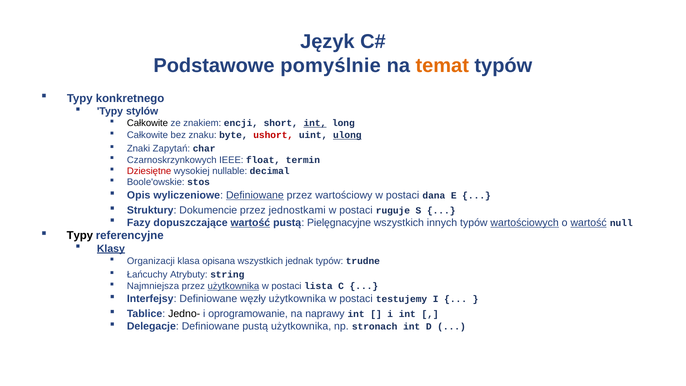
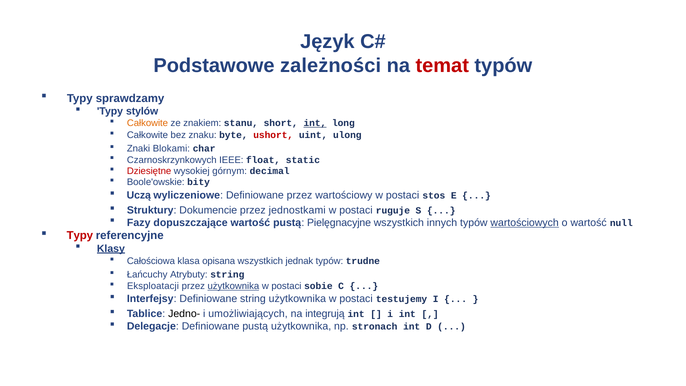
pomyślnie: pomyślnie -> zależności (331, 66)
temat colour: orange -> red (442, 66)
konkretnego: konkretnego -> sprawdzamy (130, 98)
Całkowite colour: black -> orange (147, 123)
encji: encji -> stanu (241, 123)
ulong underline: present -> none (347, 135)
Zapytań: Zapytań -> Blokami (171, 149)
termin: termin -> static (303, 160)
nullable: nullable -> górnym (230, 171)
stos: stos -> bity (199, 182)
Opis: Opis -> Uczą (139, 195)
Definiowane underline: present -> none (255, 195)
dana: dana -> stos (434, 195)
wartość underline: present -> none (250, 223)
wartość underline: present -> none (589, 223)
Typy colour: black -> red (80, 236)
Organizacji: Organizacji -> Całościowa (151, 261)
Najmniejsza: Najmniejsza -> Eksploatacji (153, 286)
lista: lista -> sobie (318, 286)
Definiowane węzły: węzły -> string (253, 299)
oprogramowanie: oprogramowanie -> umożliwiających (248, 314)
naprawy: naprawy -> integrują (325, 314)
